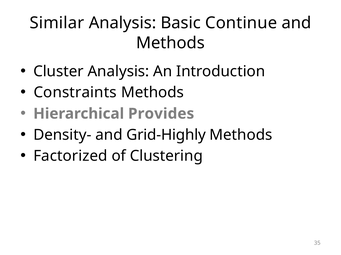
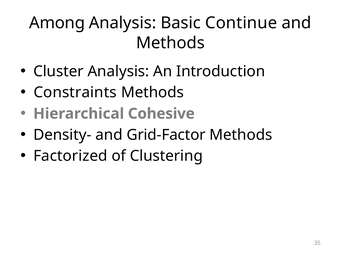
Similar: Similar -> Among (57, 23)
Provides: Provides -> Cohesive (161, 114)
Grid-Highly: Grid-Highly -> Grid-Factor (166, 135)
